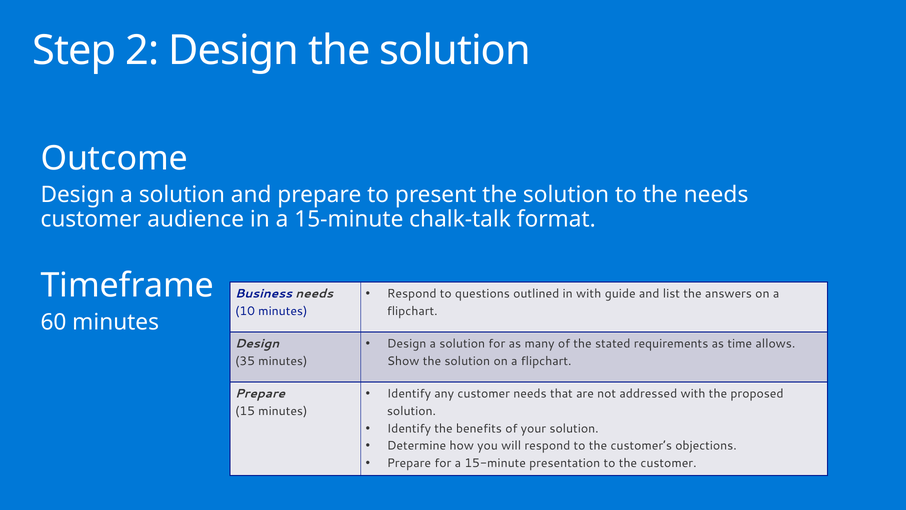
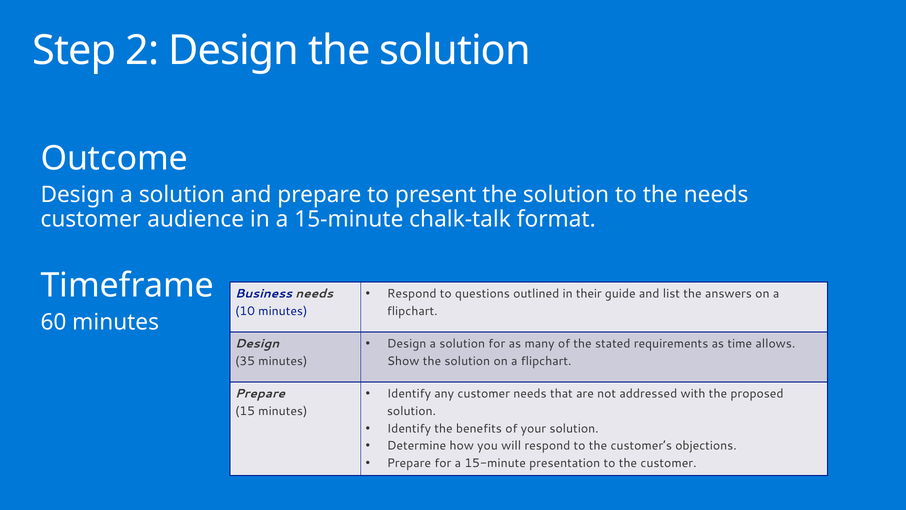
in with: with -> their (589, 294)
